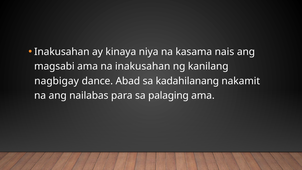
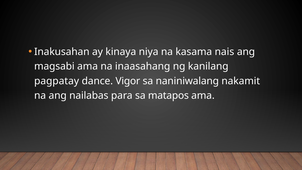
na inakusahan: inakusahan -> inaasahang (143, 66)
nagbigay: nagbigay -> pagpatay (57, 81)
Abad: Abad -> Vigor (128, 81)
kadahilanang: kadahilanang -> naniniwalang (187, 81)
palaging: palaging -> matapos (168, 95)
